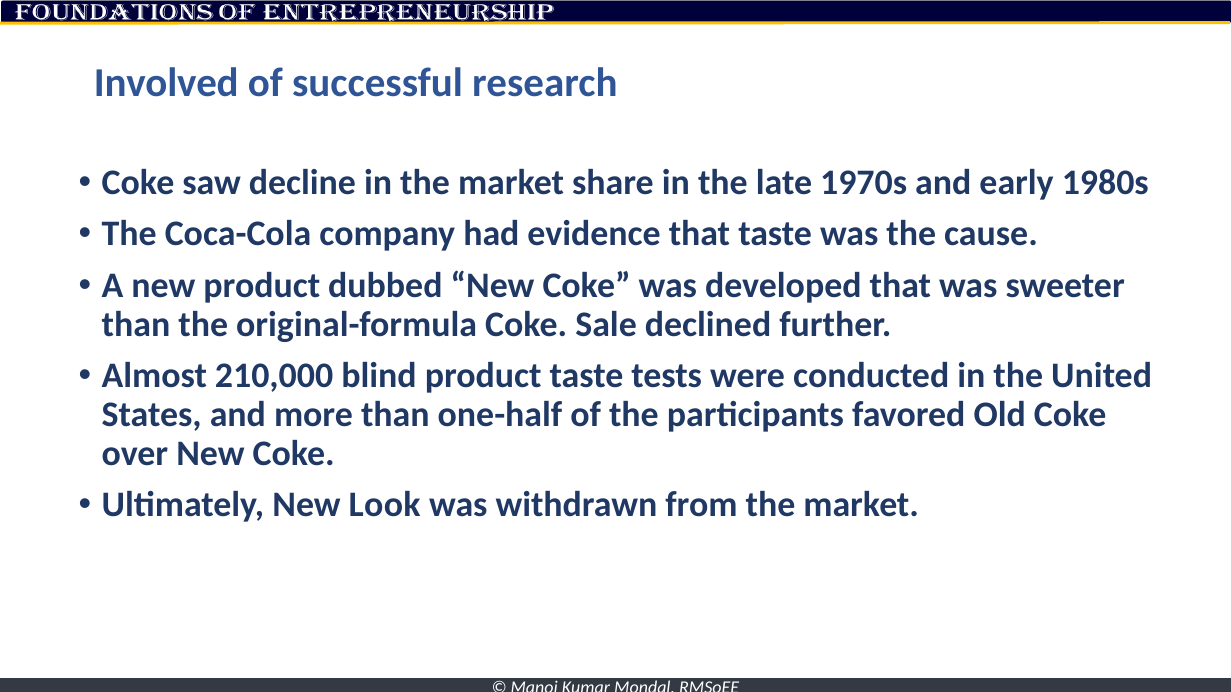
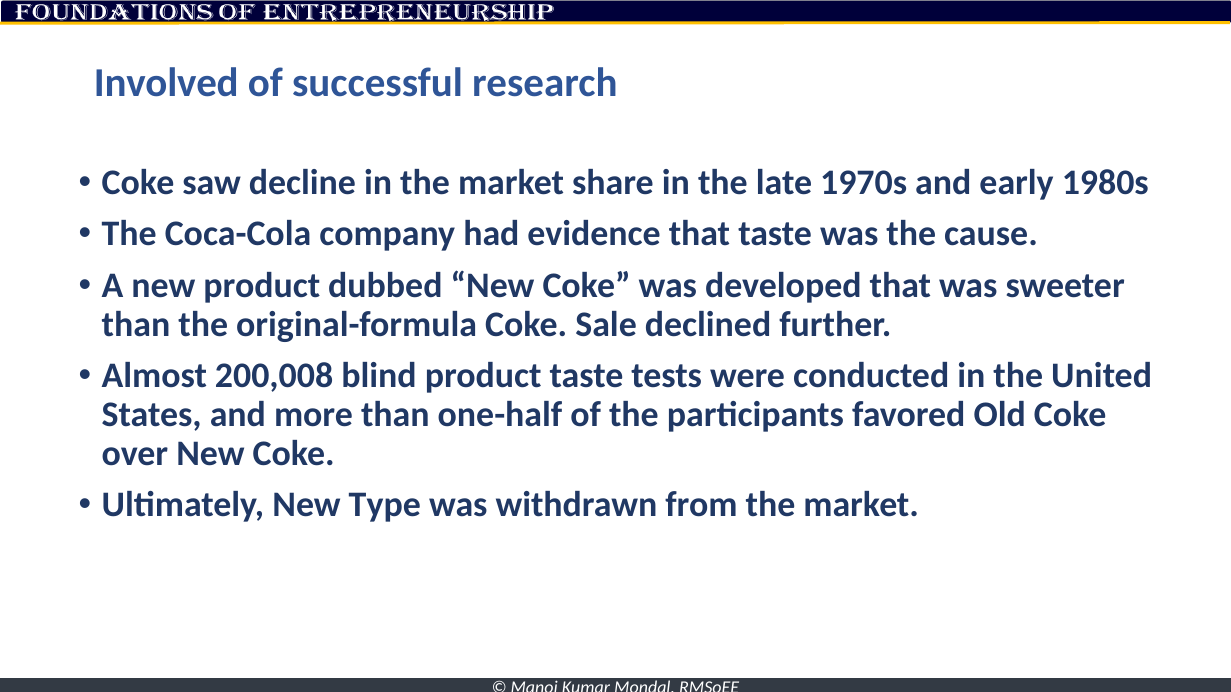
210,000: 210,000 -> 200,008 (274, 376)
Look: Look -> Type (385, 505)
